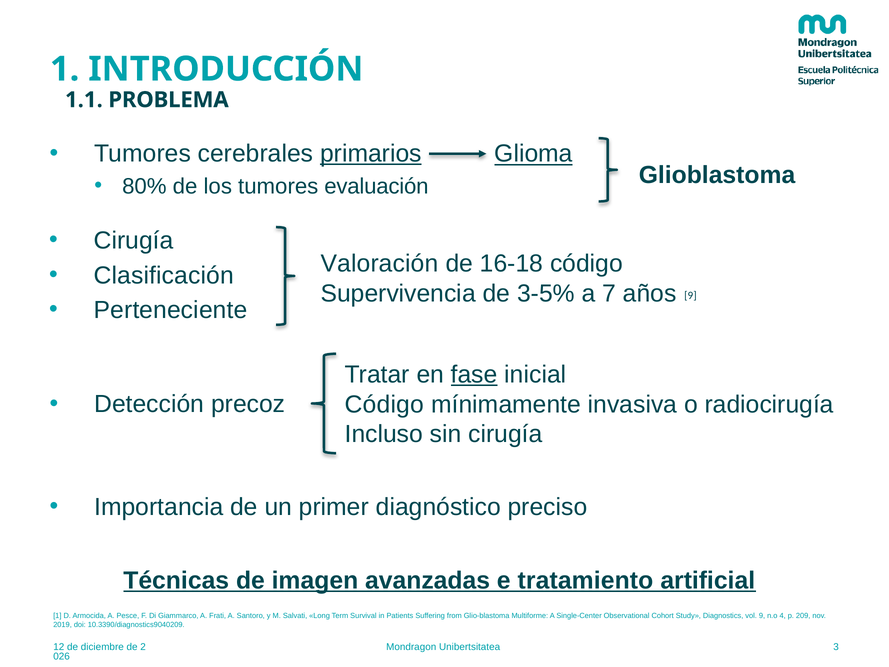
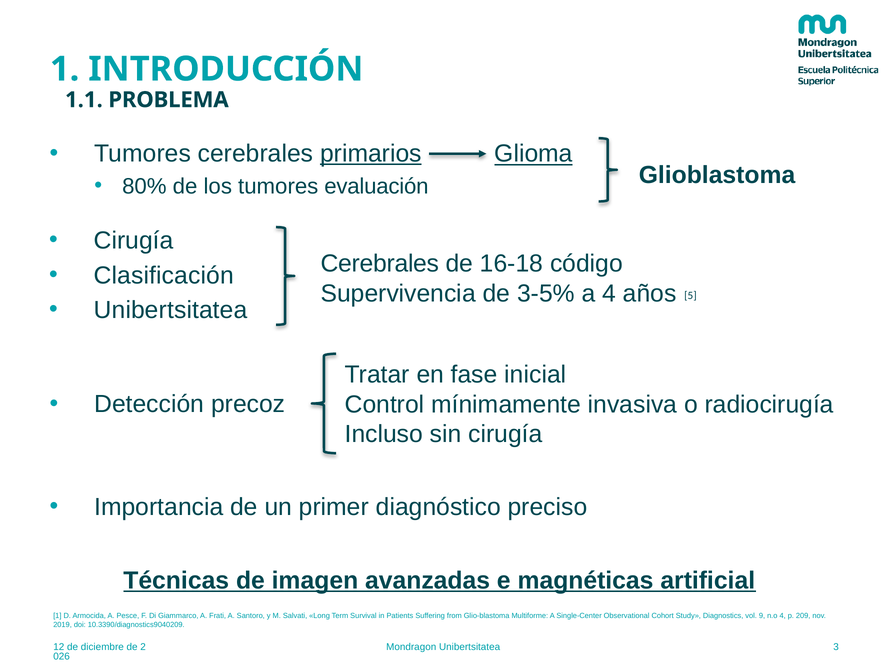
Valoración: Valoración -> Cerebrales (380, 264)
a 7: 7 -> 4 (609, 293)
9: 9 -> 5 (690, 295)
Perteneciente: Perteneciente -> Unibertsitatea (171, 310)
fase underline: present -> none (474, 375)
Código: Código -> Control (385, 404)
tratamiento: tratamiento -> magnéticas (586, 580)
